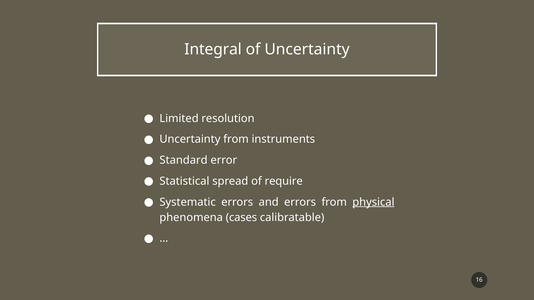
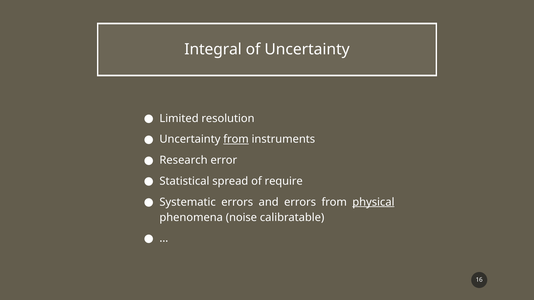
from underline: none -> present (236, 139)
Standard: Standard -> Research (184, 160)
cases: cases -> noise (241, 218)
